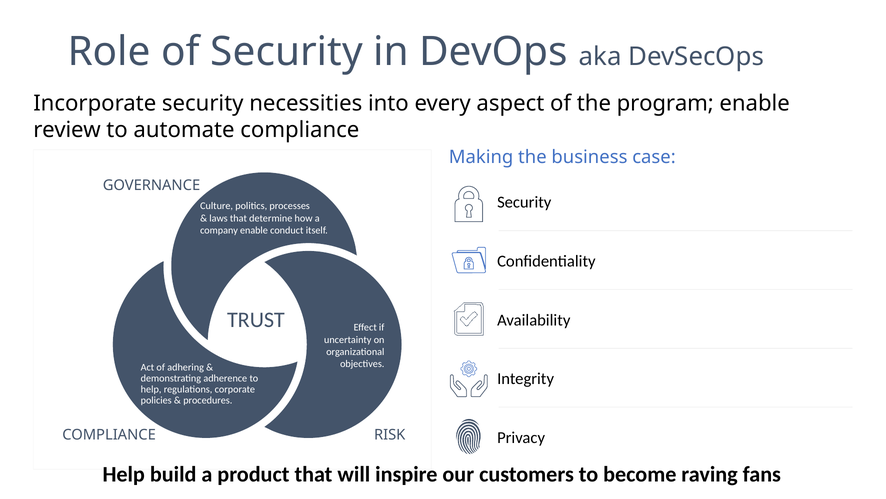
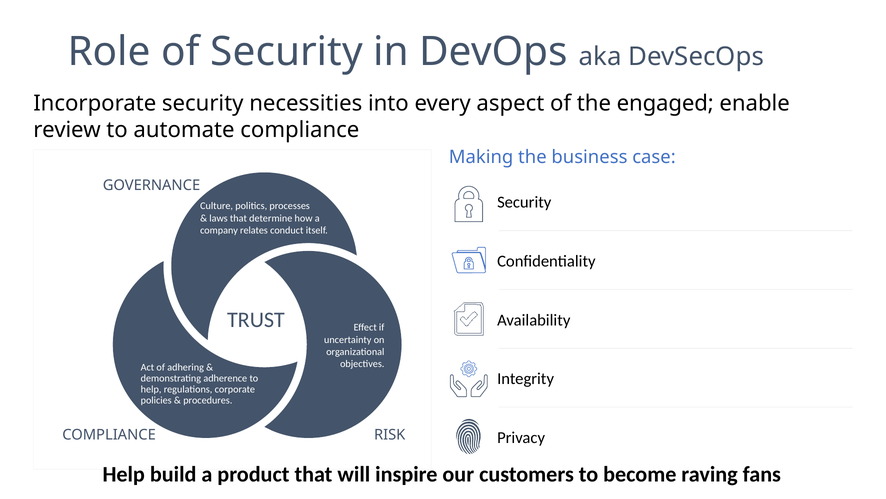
program: program -> engaged (665, 103)
company enable: enable -> relates (254, 230)
